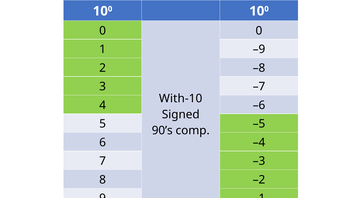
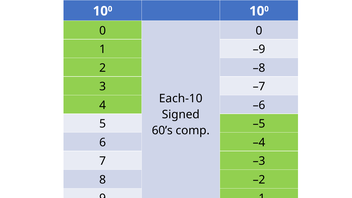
With-10: With-10 -> Each-10 (181, 98)
90’s: 90’s -> 60’s (162, 130)
